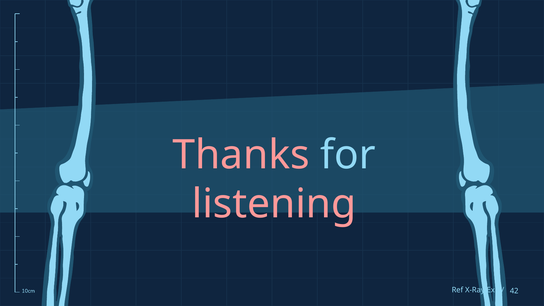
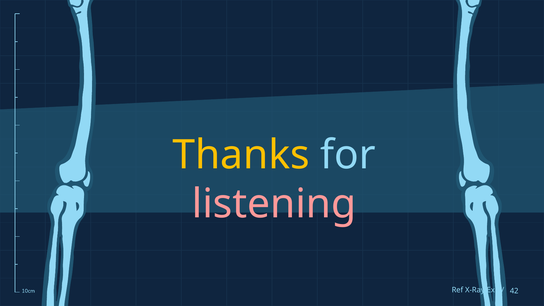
Thanks colour: pink -> yellow (241, 155)
